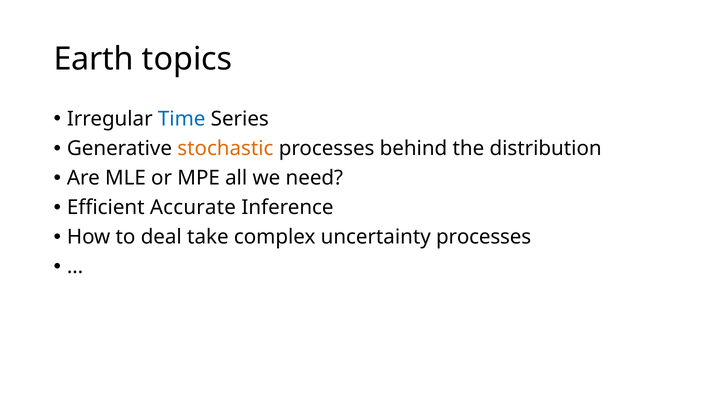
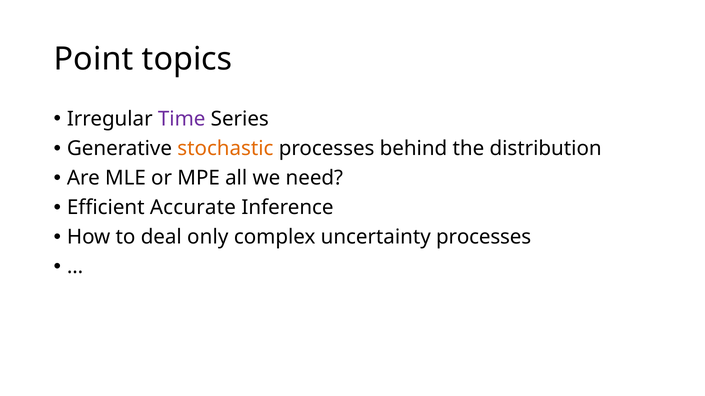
Earth: Earth -> Point (94, 59)
Time colour: blue -> purple (182, 119)
take: take -> only (208, 237)
